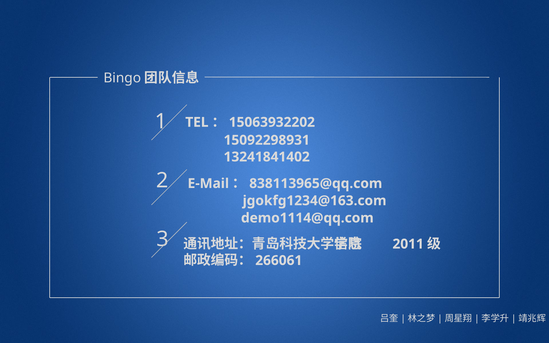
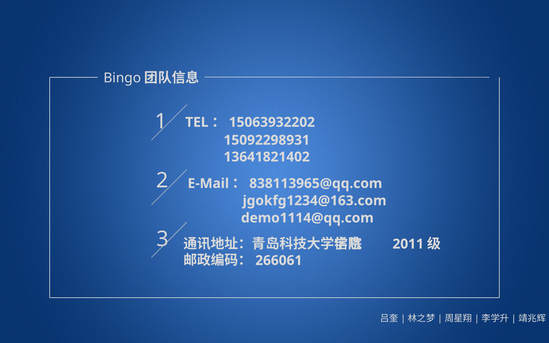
13241841402: 13241841402 -> 13641821402 (267, 157)
